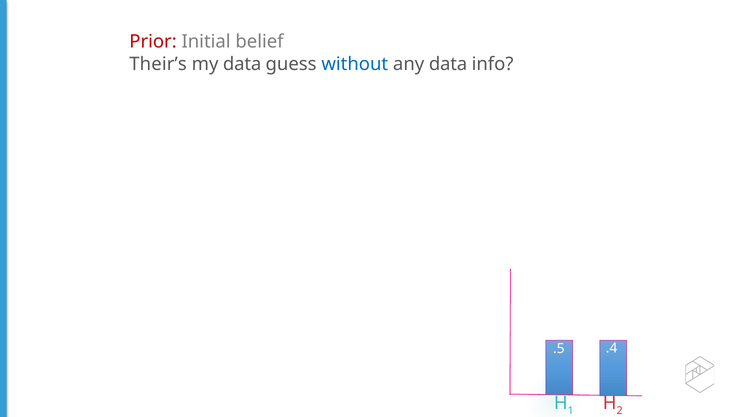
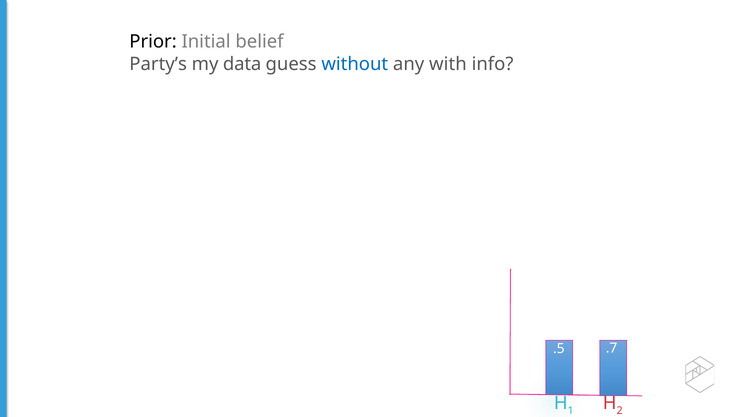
Prior colour: red -> black (153, 42)
Their’s: Their’s -> Party’s (158, 64)
any data: data -> with (448, 64)
.4: .4 -> .7 (612, 348)
